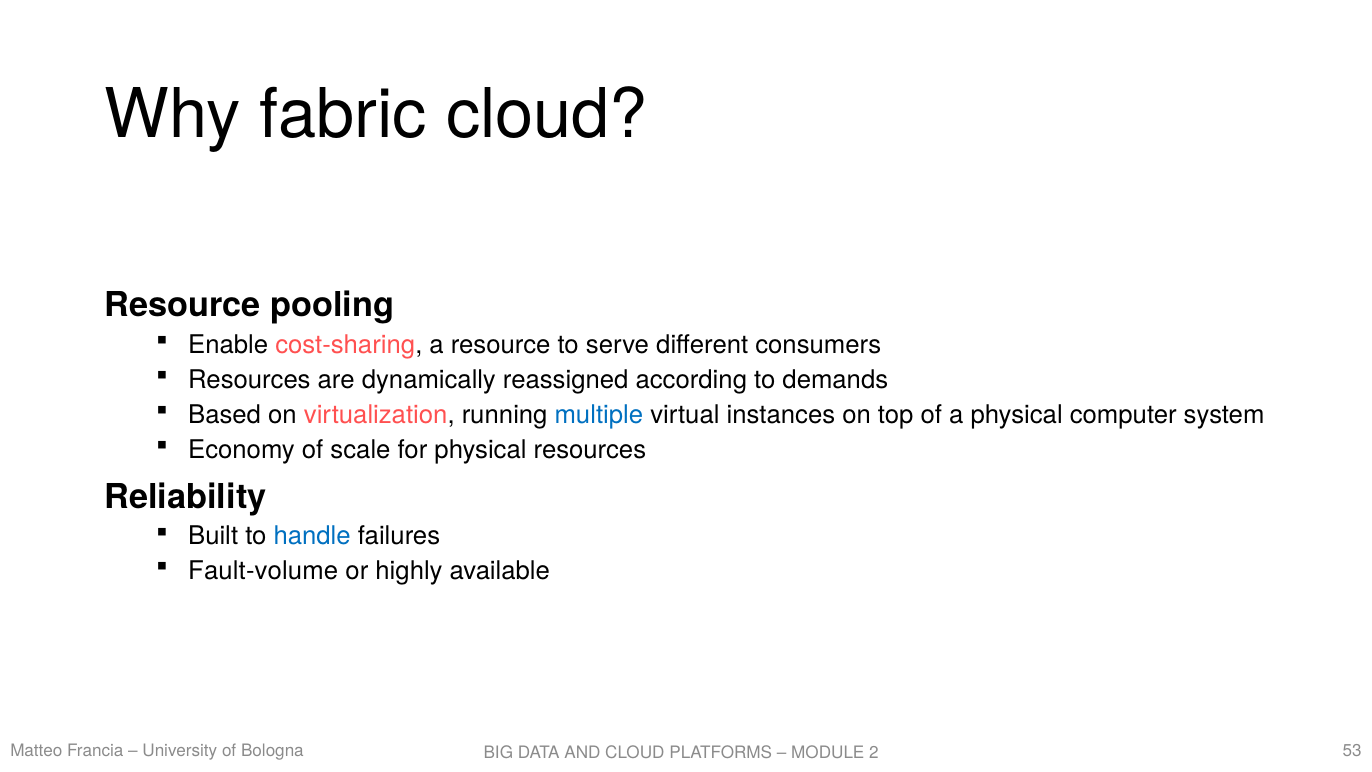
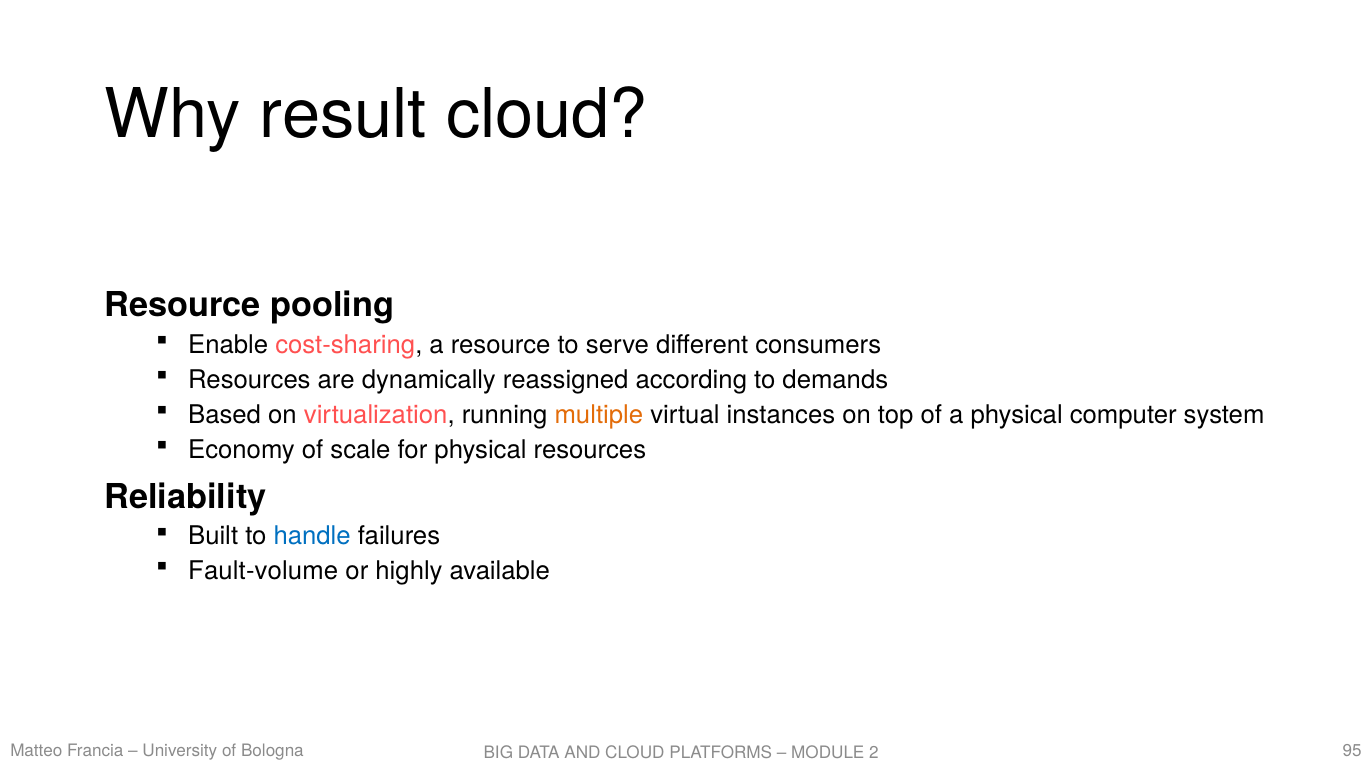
fabric: fabric -> result (343, 115)
multiple colour: blue -> orange (599, 415)
53: 53 -> 95 (1352, 750)
